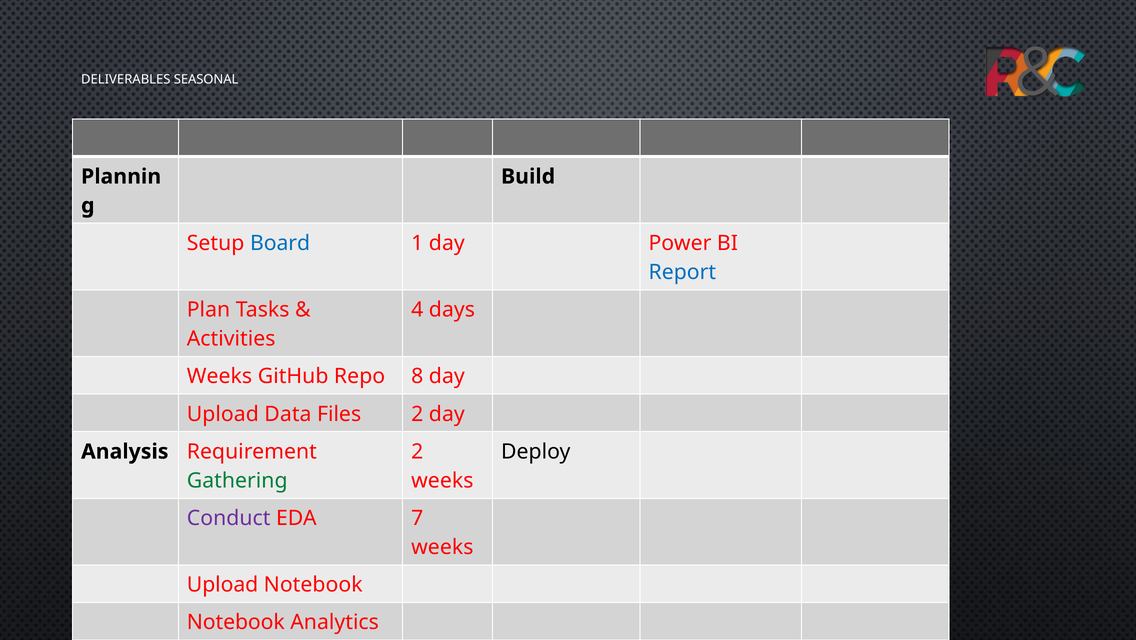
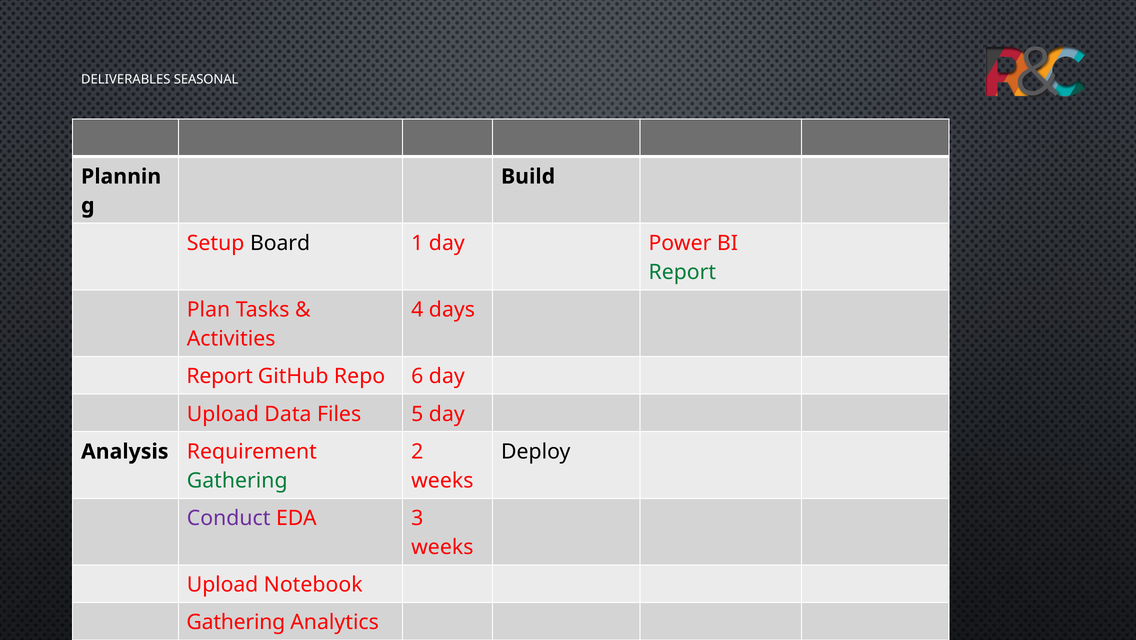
Board colour: blue -> black (280, 243)
Report colour: blue -> green (682, 272)
Weeks: Weeks -> Report (220, 377)
8: 8 -> 6 (417, 377)
Files 2: 2 -> 5 (417, 414)
7: 7 -> 3 (417, 518)
Notebook: Notebook -> Gathering (236, 623)
